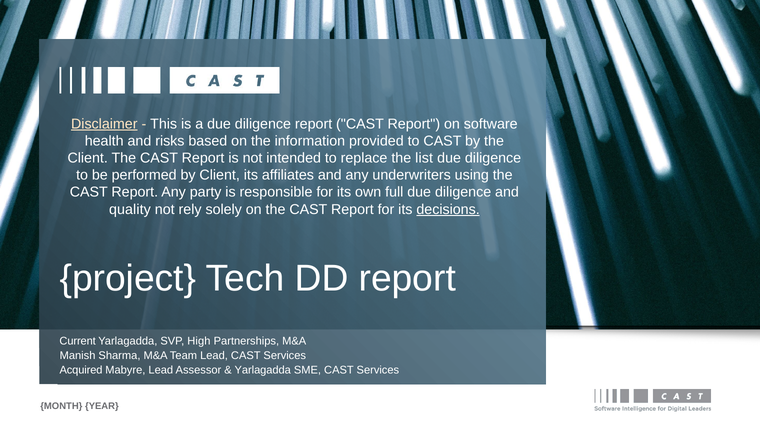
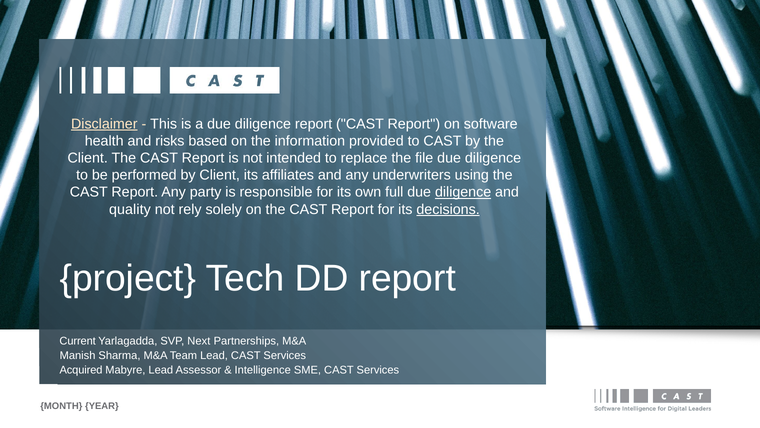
list: list -> file (424, 158)
diligence underline: none -> present (463, 192)
High: High -> Next (199, 341)
Yarlagadda: Yarlagadda -> Intelligence (263, 370)
